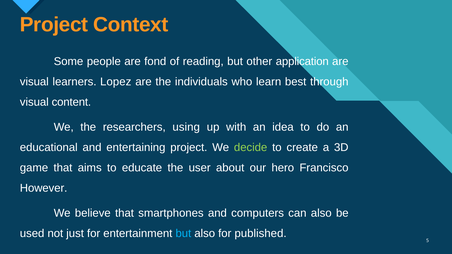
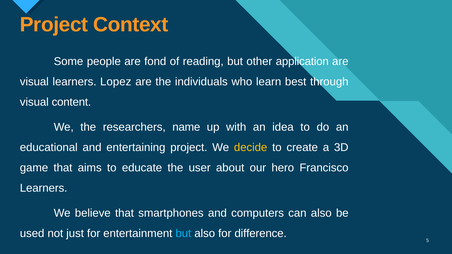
using: using -> name (186, 127)
decide colour: light green -> yellow (251, 148)
However: However -> Learners (44, 188)
published: published -> difference (261, 234)
